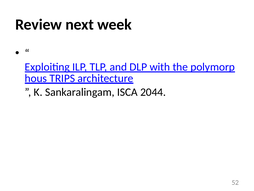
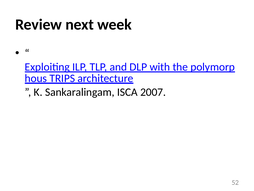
2044: 2044 -> 2007 (153, 92)
